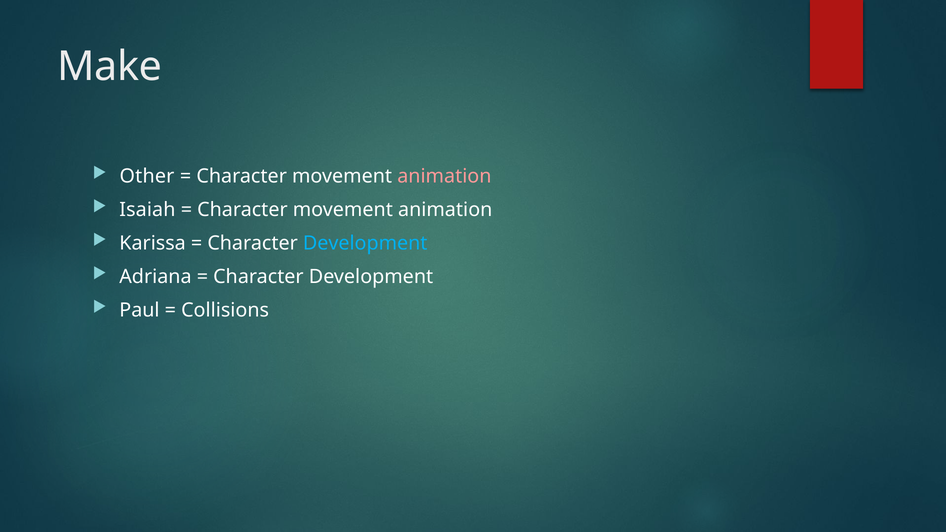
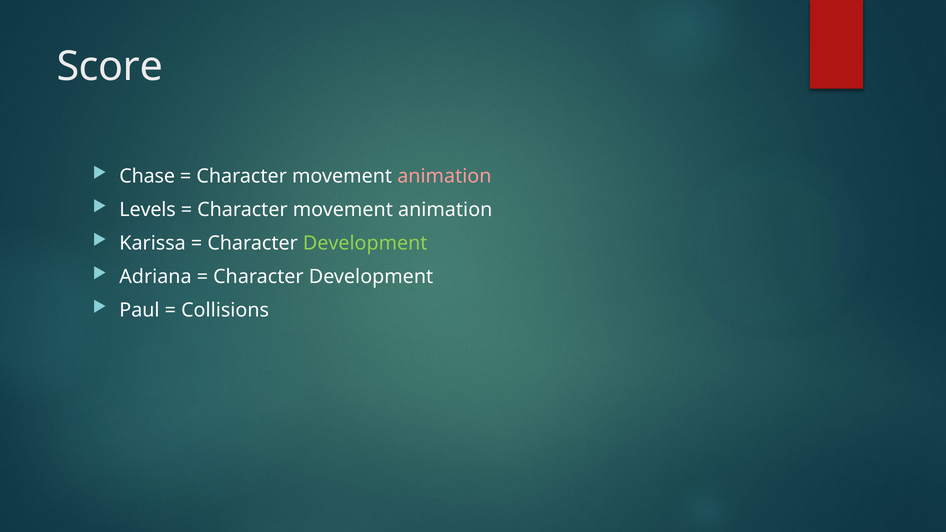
Make: Make -> Score (110, 66)
Other: Other -> Chase (147, 176)
Isaiah: Isaiah -> Levels (148, 210)
Development colour: light blue -> light green (365, 243)
